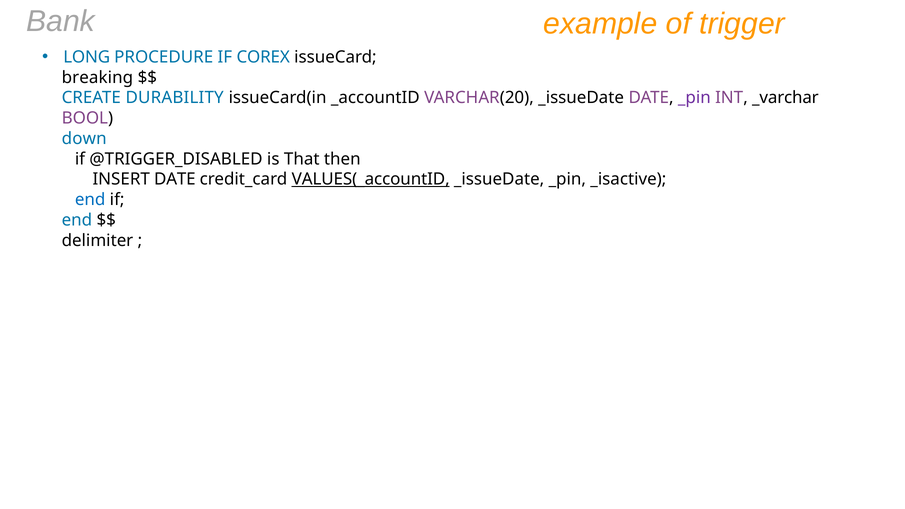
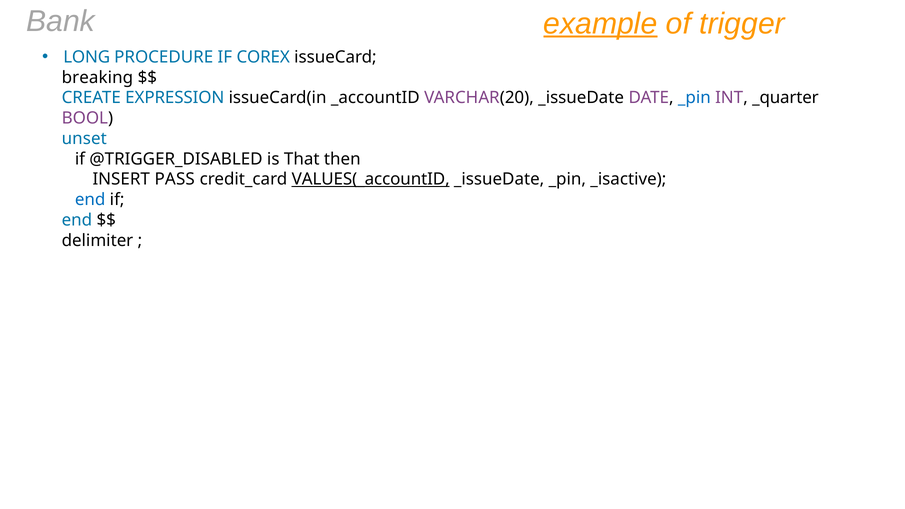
example underline: none -> present (600, 24)
DURABILITY: DURABILITY -> EXPRESSION (175, 98)
_pin colour: purple -> blue (694, 98)
_varchar: _varchar -> _quarter (785, 98)
down: down -> unset (84, 139)
INSERT DATE: DATE -> PASS (175, 179)
